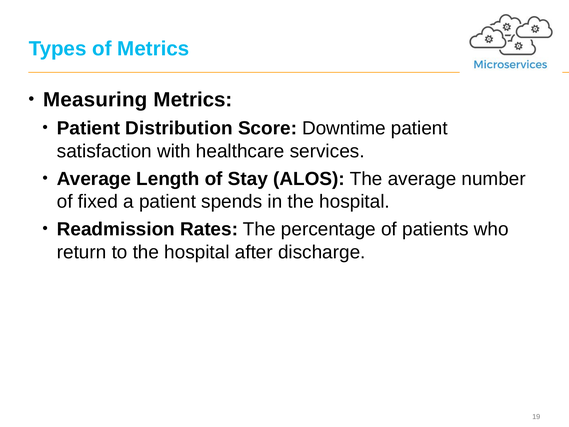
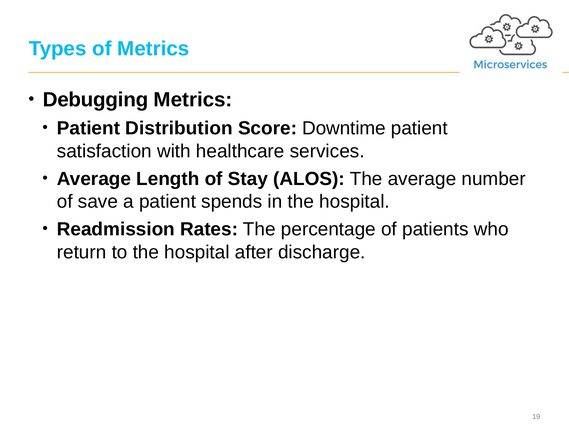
Measuring: Measuring -> Debugging (96, 100)
fixed: fixed -> save (98, 201)
